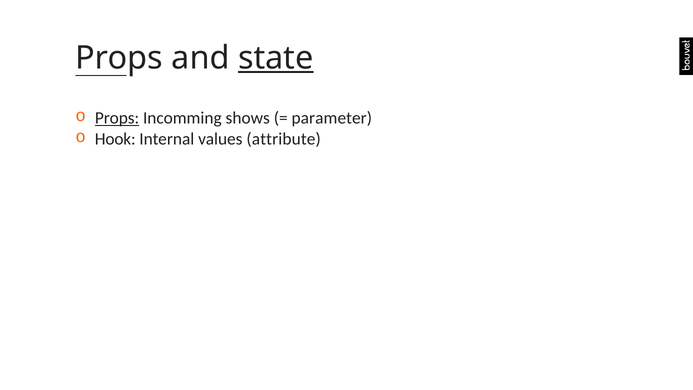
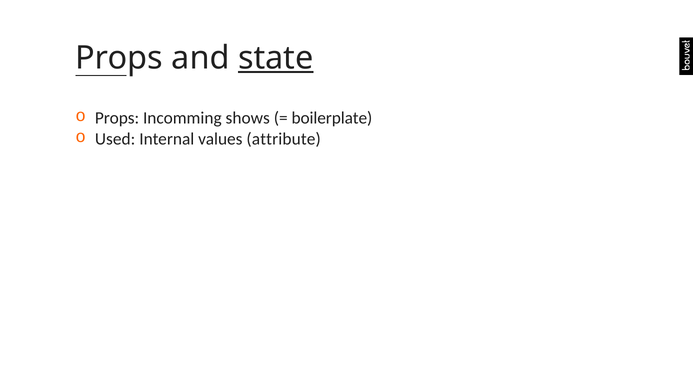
Props underline: present -> none (117, 118)
parameter: parameter -> boilerplate (332, 118)
Hook: Hook -> Used (115, 139)
